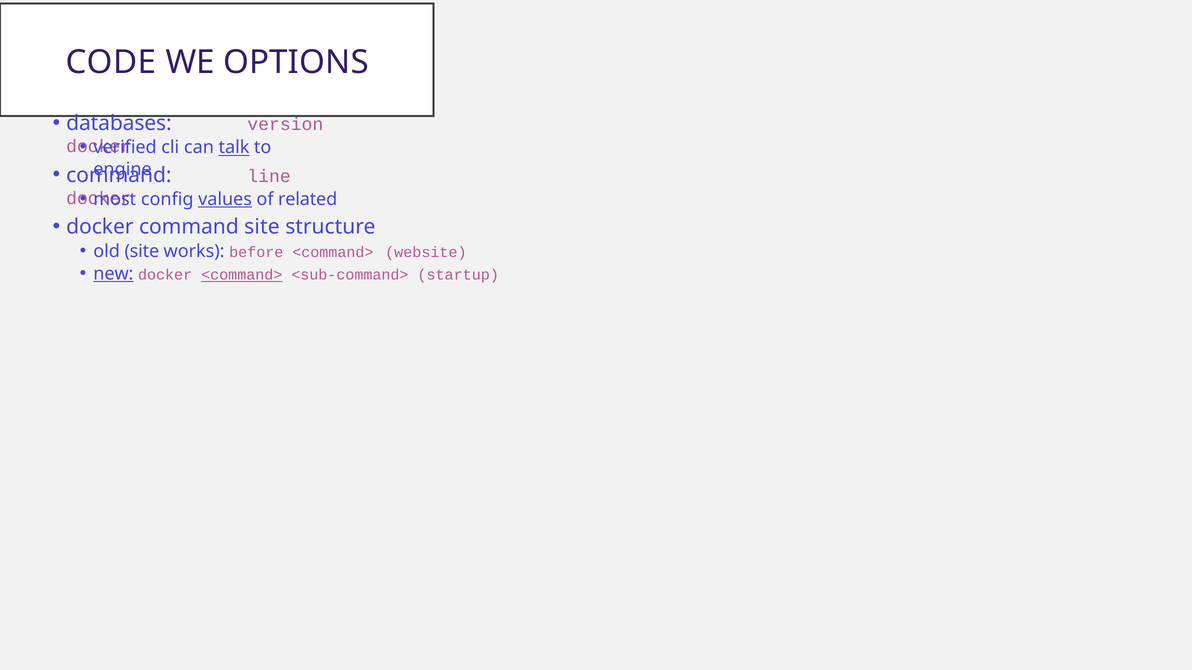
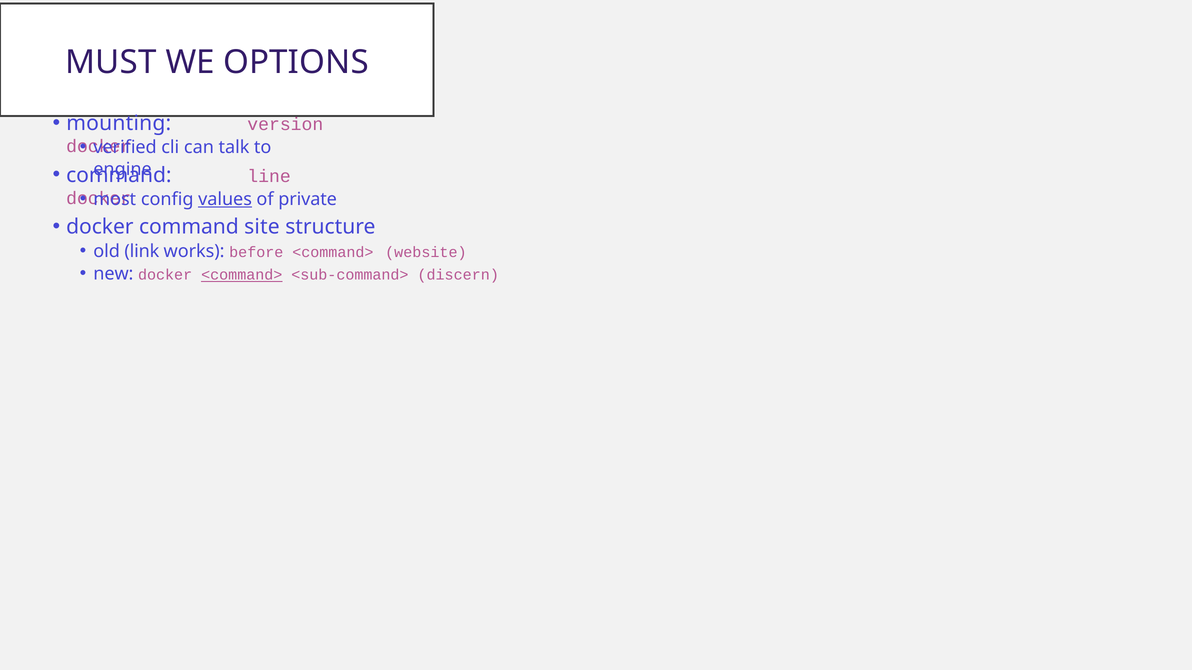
CODE: CODE -> MUST (111, 62)
databases: databases -> mounting (119, 123)
talk underline: present -> none (234, 148)
related: related -> private (308, 200)
old site: site -> link (142, 252)
new underline: present -> none (113, 274)
startup: startup -> discern (458, 275)
